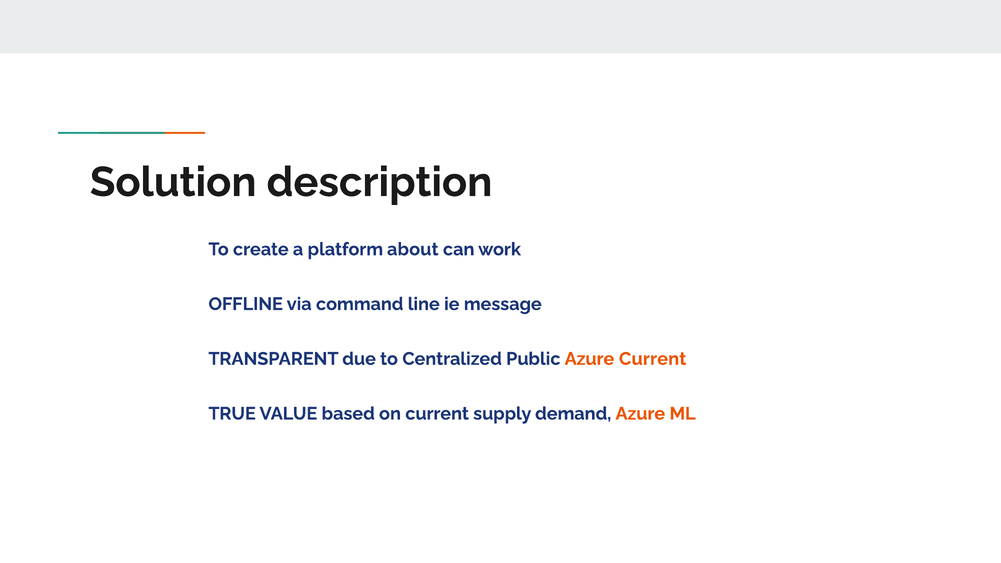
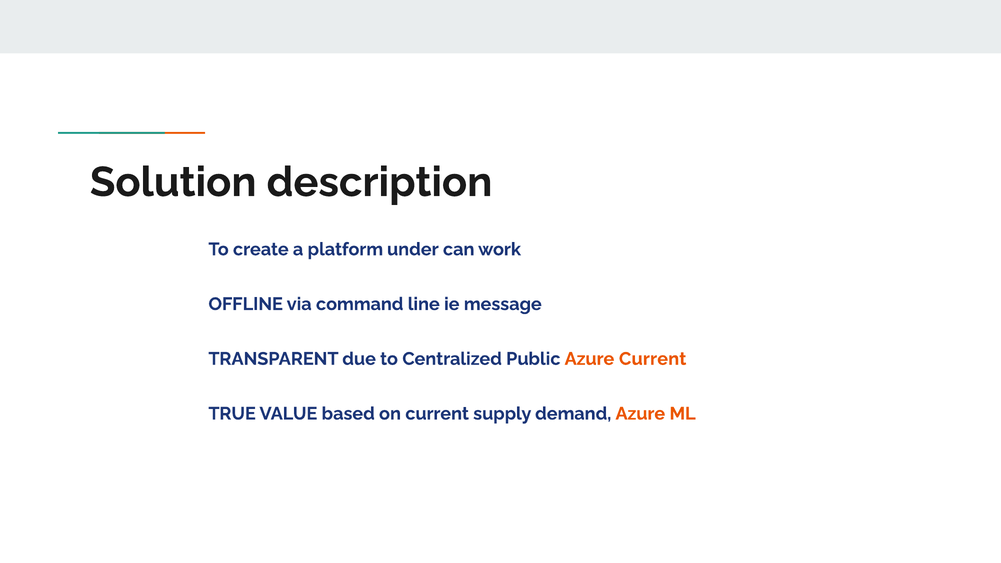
about: about -> under (413, 249)
